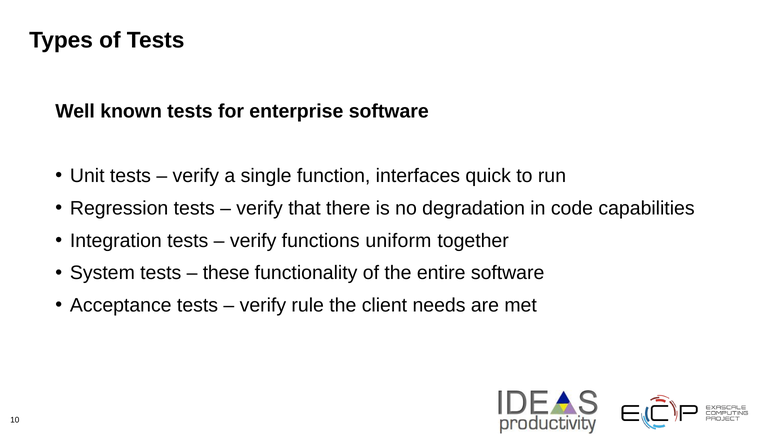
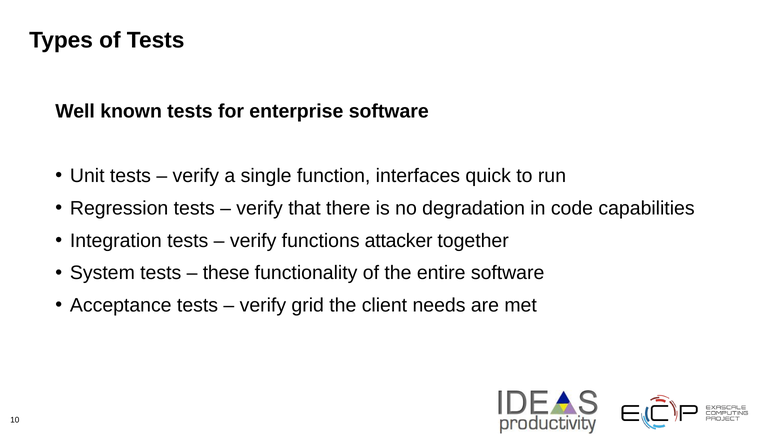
uniform: uniform -> attacker (399, 240)
rule: rule -> grid (308, 305)
